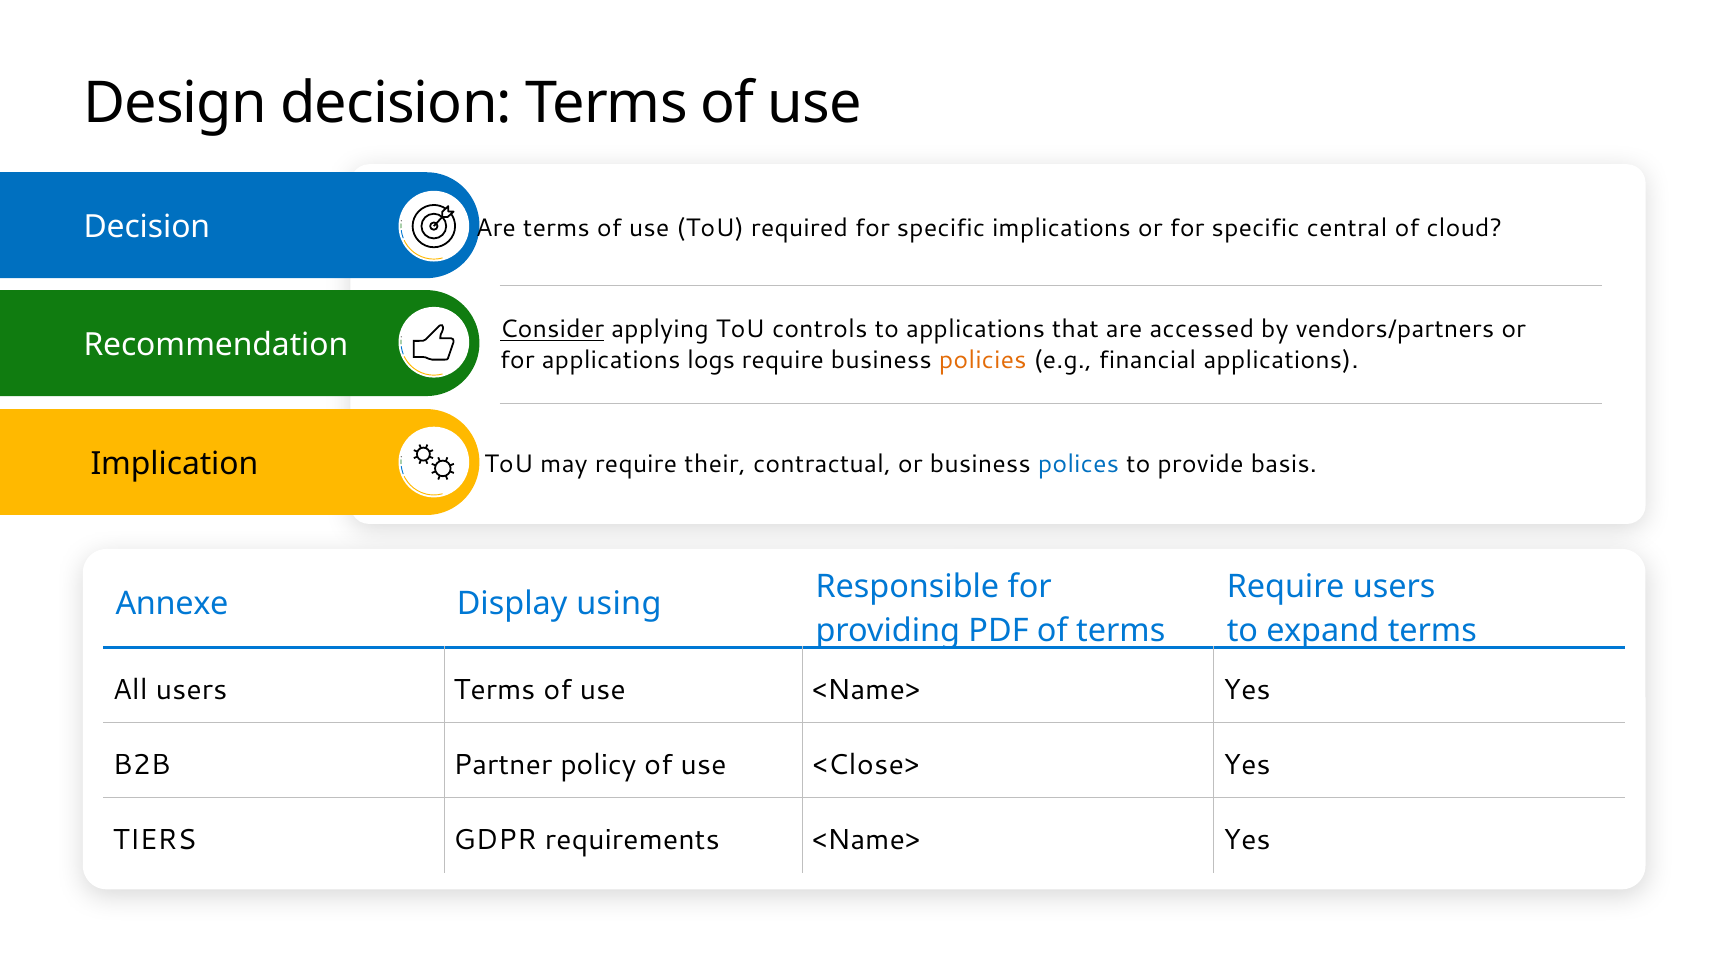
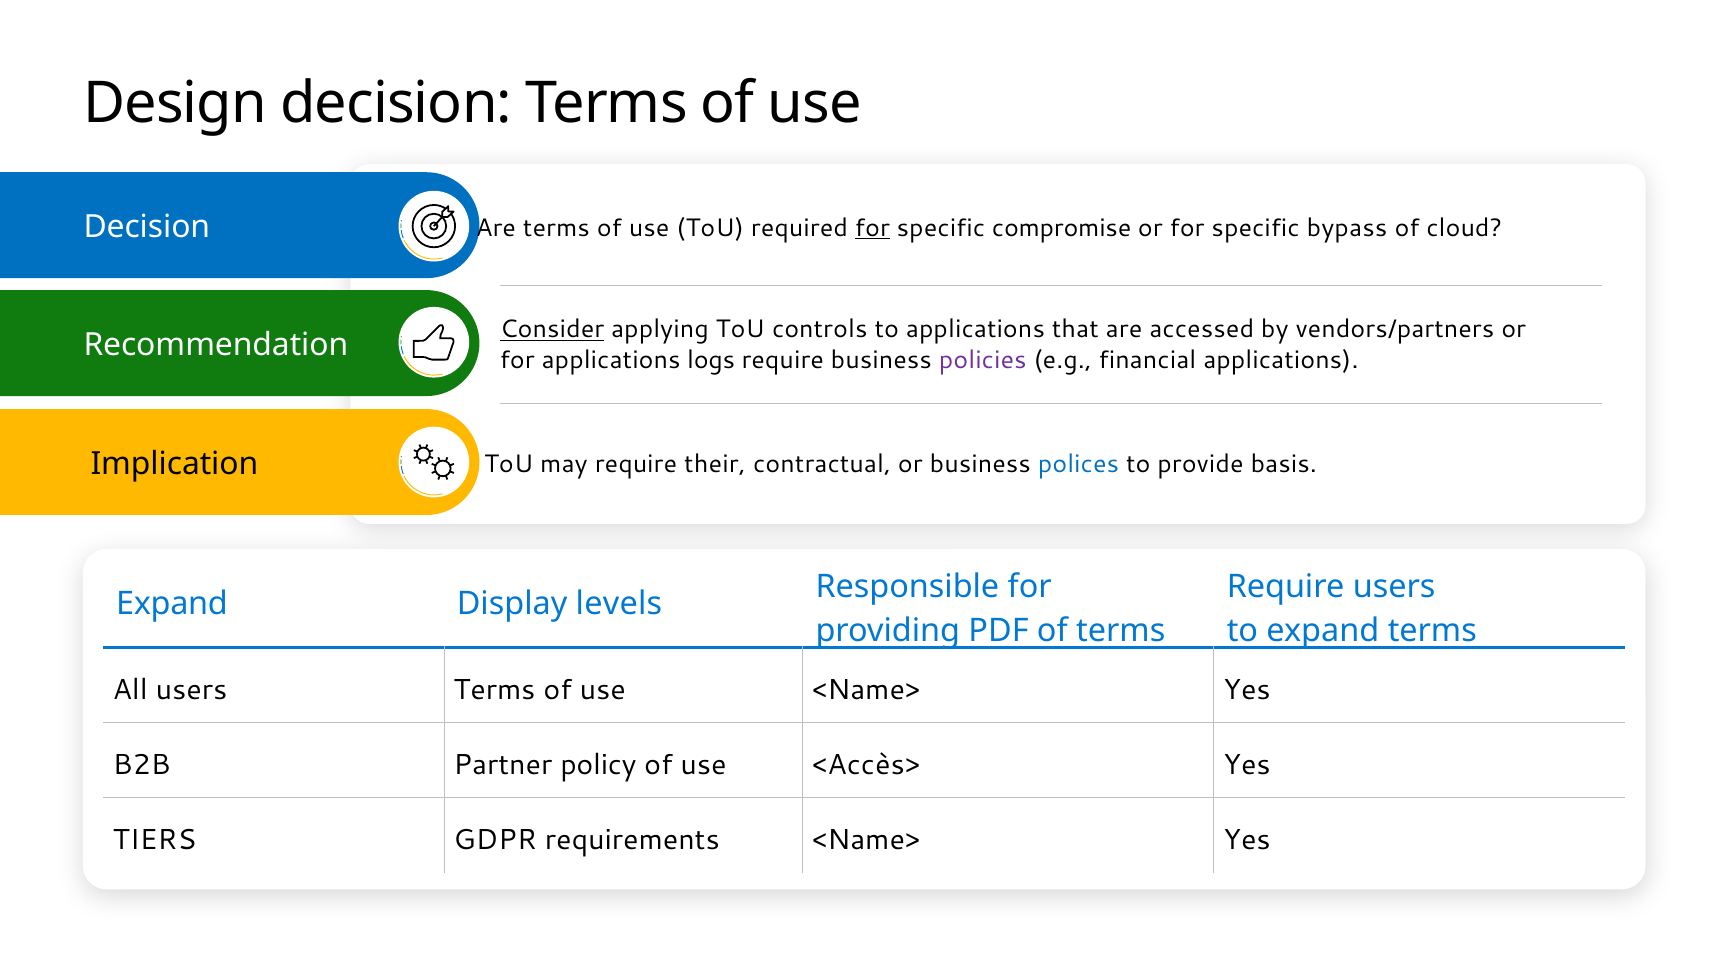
for underline: none -> present (872, 228)
implications: implications -> compromise (1062, 228)
central: central -> bypass (1347, 228)
policies colour: orange -> purple (983, 360)
Annexe: Annexe -> Expand (172, 604)
using: using -> levels (619, 604)
<Close>: <Close> -> <Accès> (866, 764)
